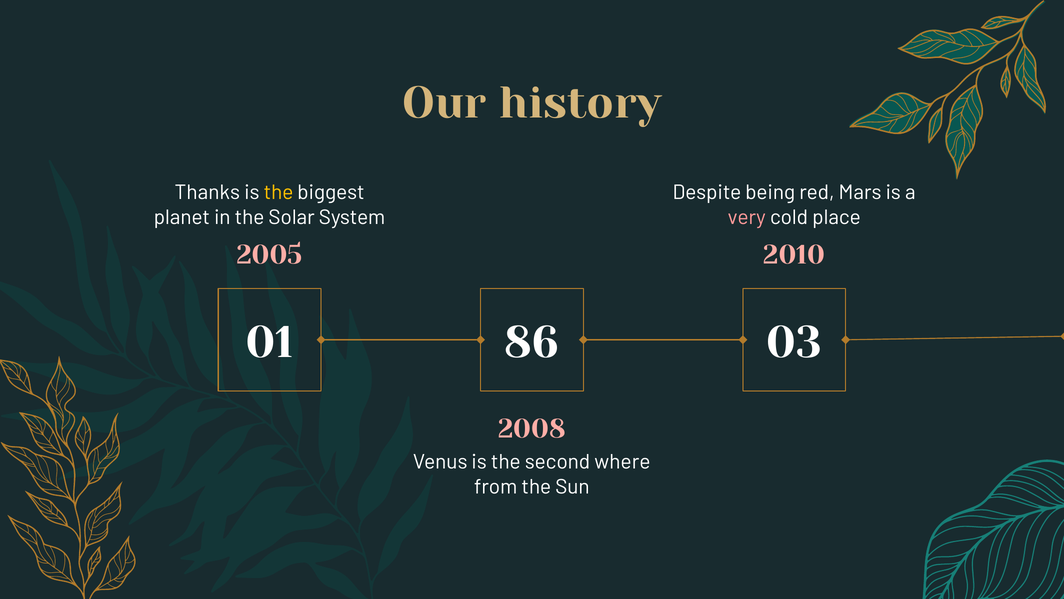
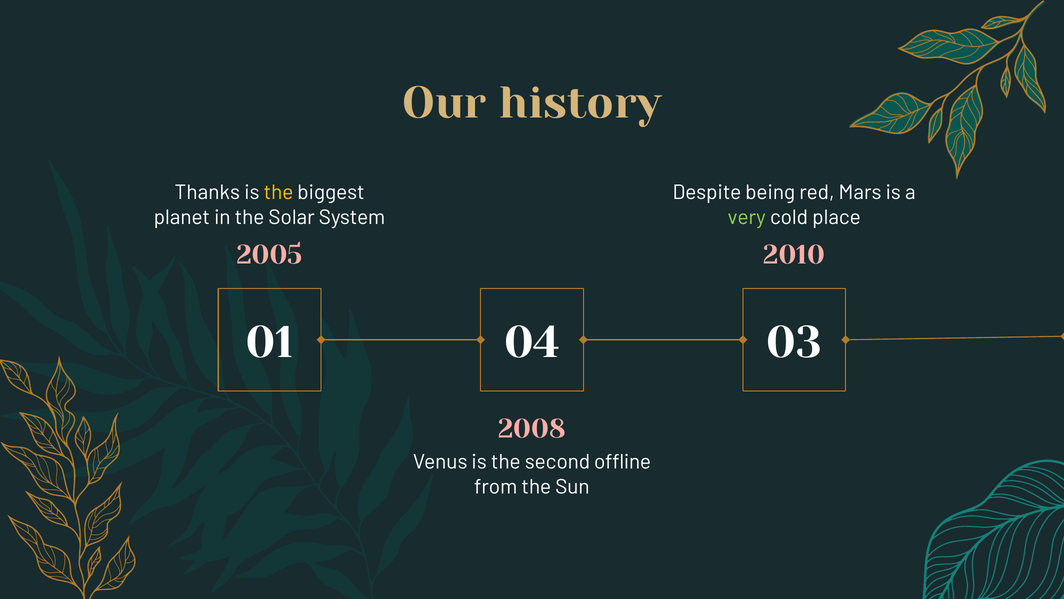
very colour: pink -> light green (747, 217)
86: 86 -> 04 (532, 343)
where: where -> offline (623, 462)
